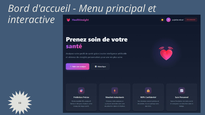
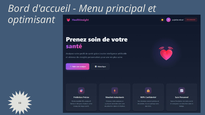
interactive: interactive -> optimisant (31, 20)
